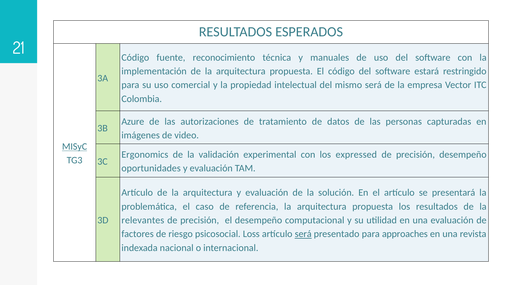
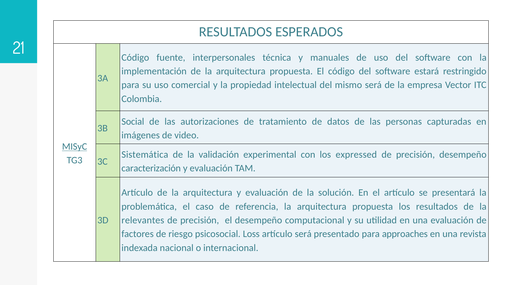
reconocimiento: reconocimiento -> interpersonales (224, 58)
Azure: Azure -> Social (133, 122)
Ergonomics: Ergonomics -> Sistemática (145, 155)
oportunidades: oportunidades -> caracterización (151, 169)
será underline: present -> none (303, 234)
